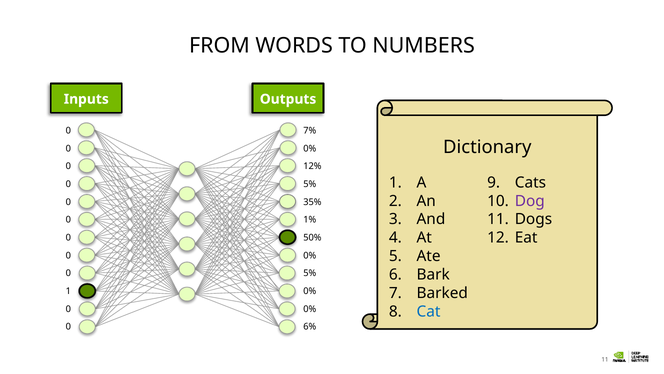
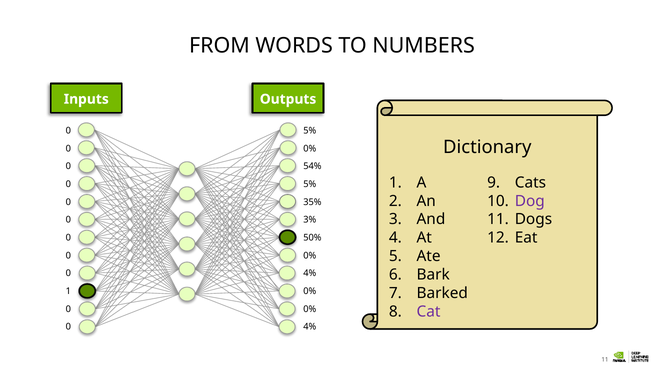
7%: 7% -> 5% (310, 131)
12%: 12% -> 54% (312, 166)
1%: 1% -> 3% (310, 220)
5%: 5% -> 4% (310, 273)
Cat colour: blue -> purple (429, 311)
6%: 6% -> 4% (310, 326)
